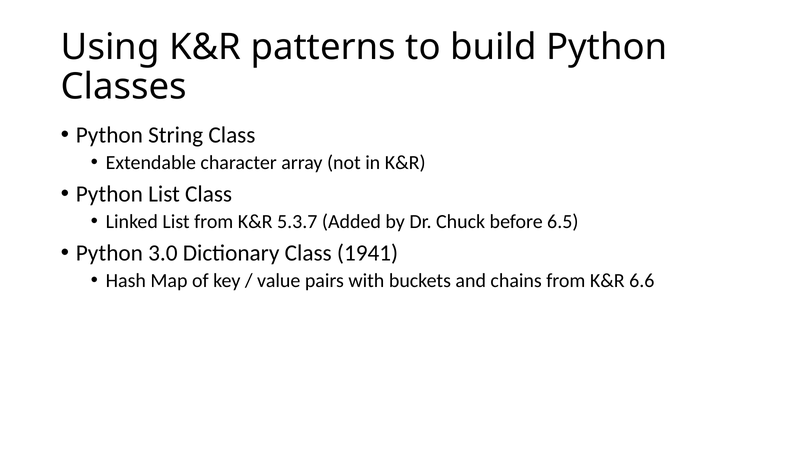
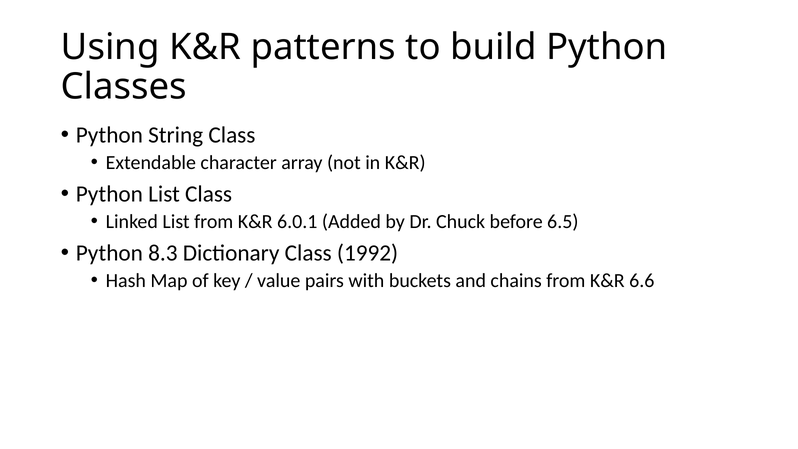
5.3.7: 5.3.7 -> 6.0.1 (297, 221)
3.0: 3.0 -> 8.3 (163, 253)
1941: 1941 -> 1992 (368, 253)
